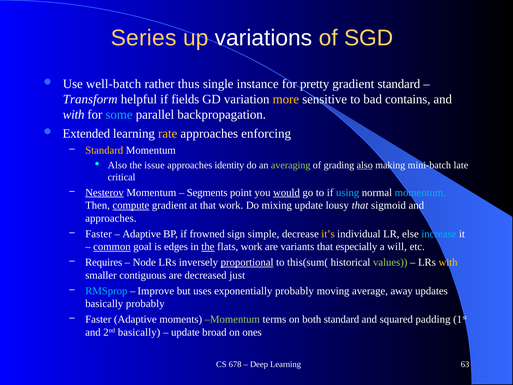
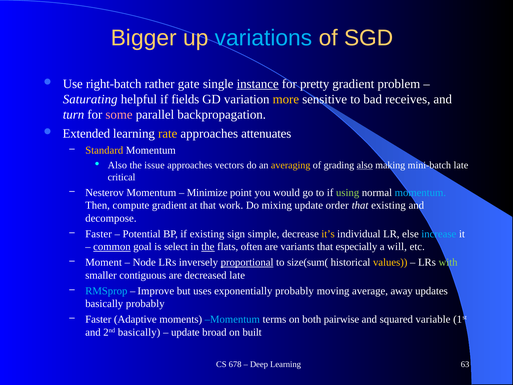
Series: Series -> Bigger (144, 38)
variations colour: white -> light blue (264, 38)
well-batch: well-batch -> right-batch (114, 84)
thus: thus -> gate (189, 84)
instance underline: none -> present (258, 84)
gradient standard: standard -> problem (399, 84)
Transform: Transform -> Saturating (90, 99)
contains: contains -> receives (408, 99)
with: with -> turn (74, 115)
some colour: light blue -> pink (119, 115)
enforcing: enforcing -> attenuates (266, 133)
identity: identity -> vectors (229, 165)
averaging colour: light green -> yellow (291, 165)
Nesterov underline: present -> none (105, 192)
Segments: Segments -> Minimize (207, 192)
would underline: present -> none (286, 192)
using colour: light blue -> light green (348, 192)
compute underline: present -> none (131, 205)
lousy: lousy -> order (337, 205)
that sigmoid: sigmoid -> existing (388, 205)
approaches: approaches -> decompose (111, 218)
Adaptive: Adaptive -> Potential (142, 234)
if frowned: frowned -> existing (207, 234)
edges: edges -> select (176, 247)
flats work: work -> often (252, 247)
Requires: Requires -> Moment (104, 262)
this(sum(: this(sum( -> size(sum( (308, 262)
values colour: light green -> yellow (390, 262)
with colour: yellow -> light green (448, 262)
decreased just: just -> late (237, 275)
Momentum colour: light green -> light blue (232, 319)
both standard: standard -> pairwise (341, 319)
padding: padding -> variable (433, 319)
ones: ones -> built (252, 332)
